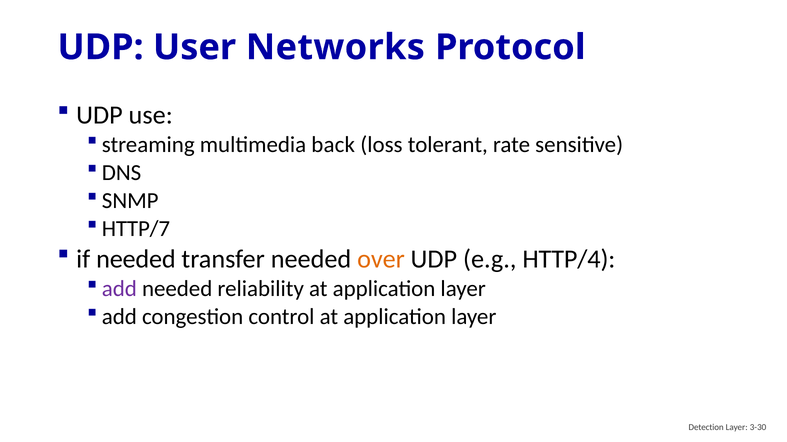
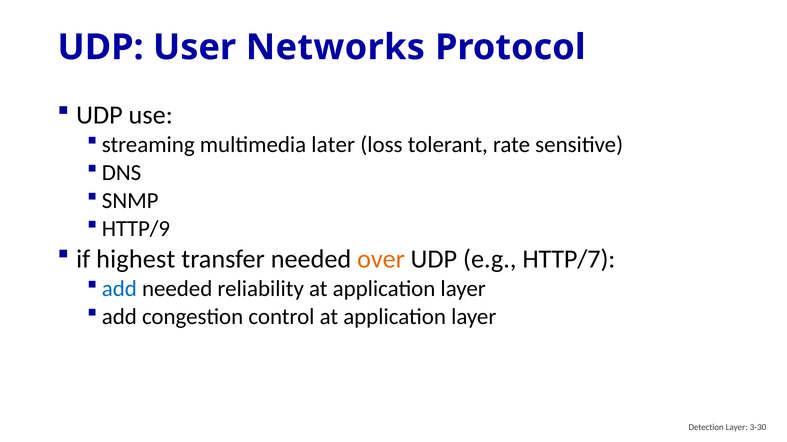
back: back -> later (333, 145)
HTTP/7: HTTP/7 -> HTTP/9 (136, 229)
if needed: needed -> highest (136, 259)
HTTP/4: HTTP/4 -> HTTP/7 (569, 259)
add colour: purple -> blue (119, 289)
